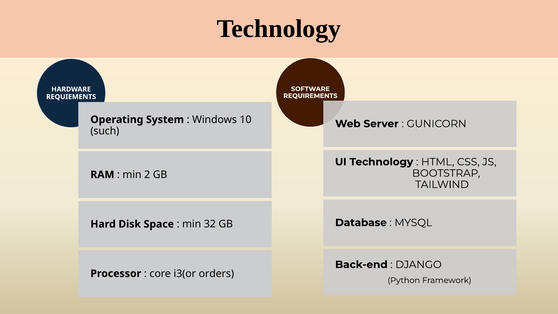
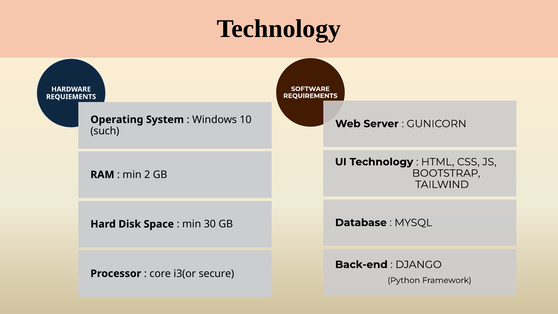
32: 32 -> 30 (210, 224)
orders: orders -> secure (216, 273)
